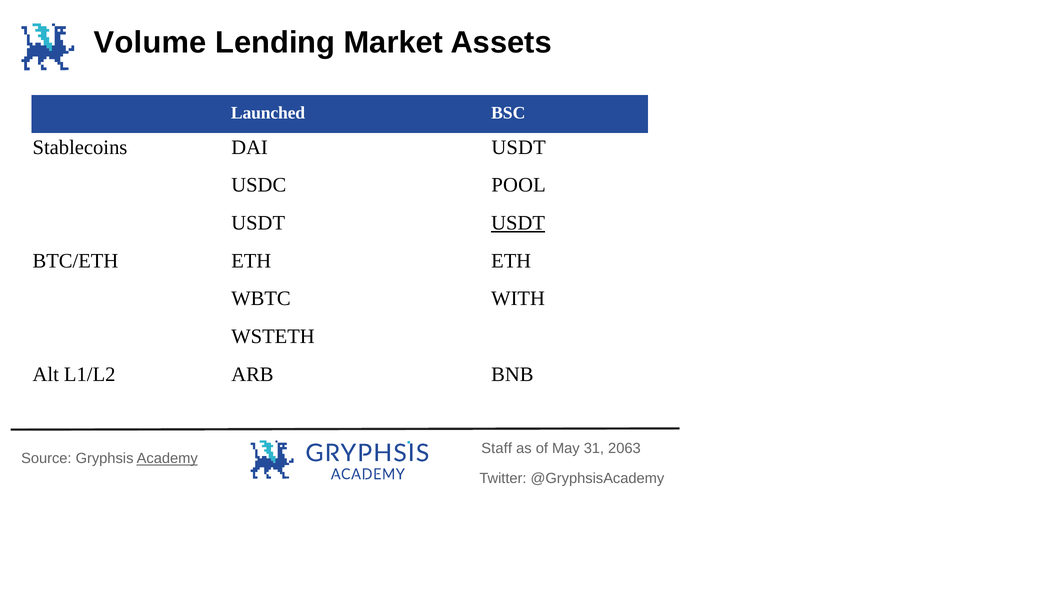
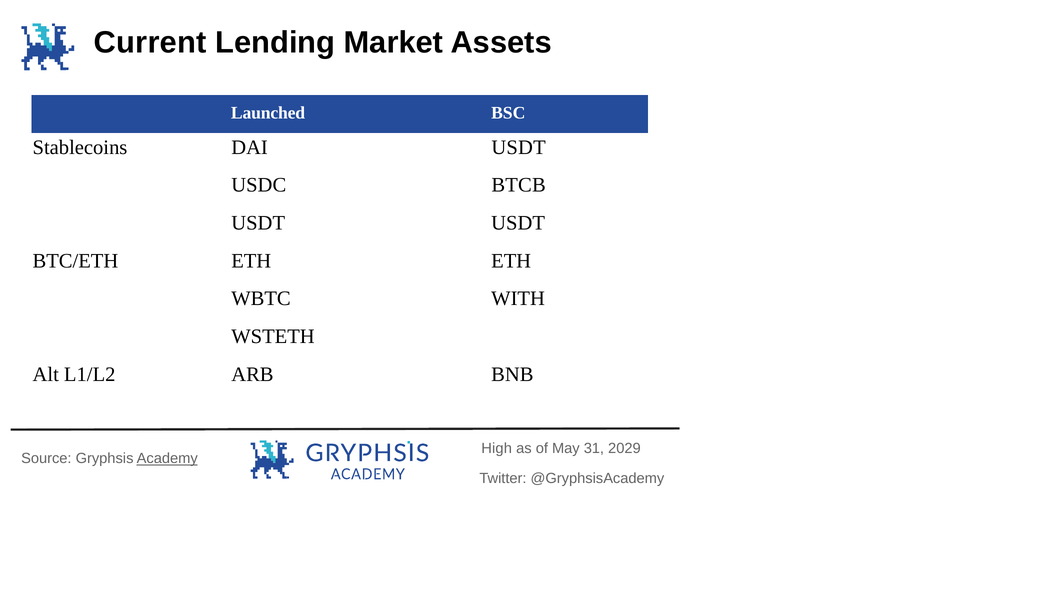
Volume: Volume -> Current (150, 42)
POOL: POOL -> BTCB (519, 185)
USDT underline: present -> none (518, 223)
Staff: Staff -> High (497, 448)
2063: 2063 -> 2029 (624, 448)
